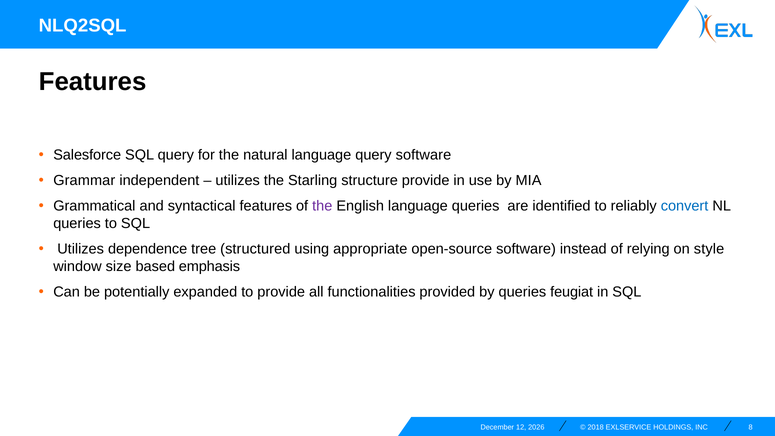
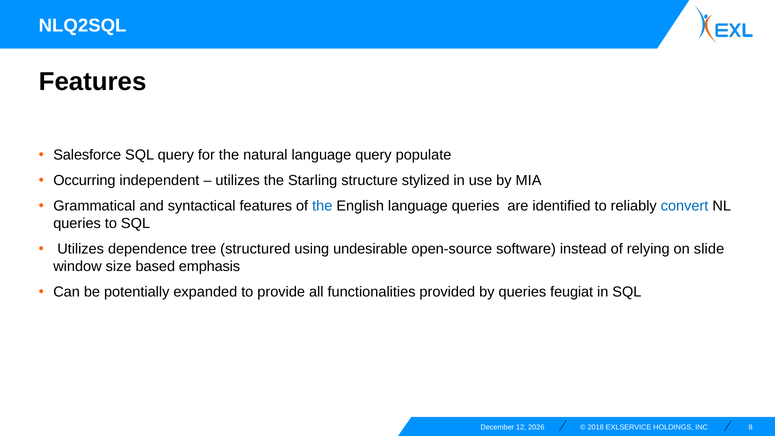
query software: software -> populate (424, 155)
Grammar: Grammar -> Occurring (84, 181)
structure provide: provide -> stylized (426, 181)
the colour: purple -> blue (322, 206)
appropriate: appropriate -> undesirable (370, 249)
style: style -> slide (709, 249)
